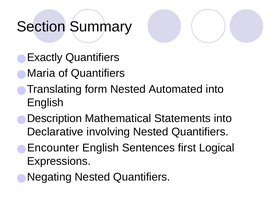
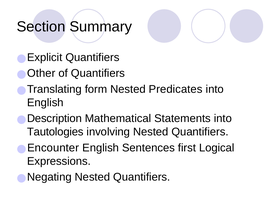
Exactly: Exactly -> Explicit (45, 57)
Maria: Maria -> Other (41, 73)
Automated: Automated -> Predicates (176, 89)
Declarative: Declarative -> Tautologies (55, 132)
